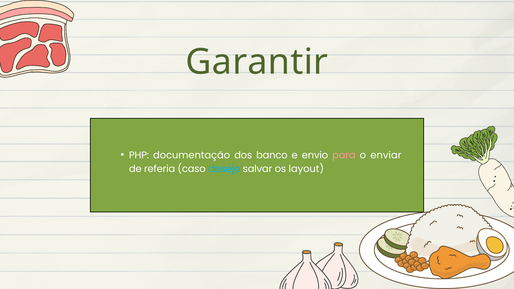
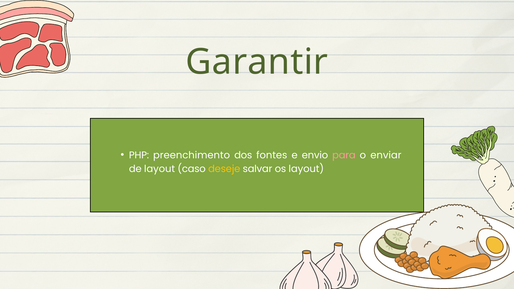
documentação: documentação -> preenchimento (192, 155)
banco: banco -> fontes (272, 155)
de referia: referia -> layout (160, 169)
deseje colour: light blue -> yellow (224, 169)
